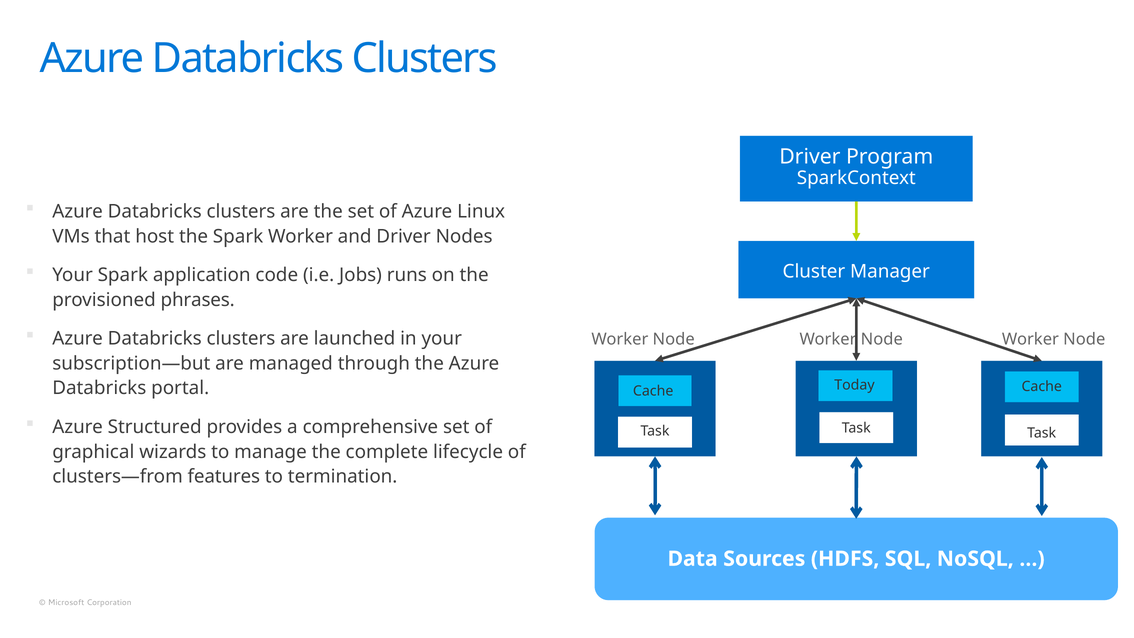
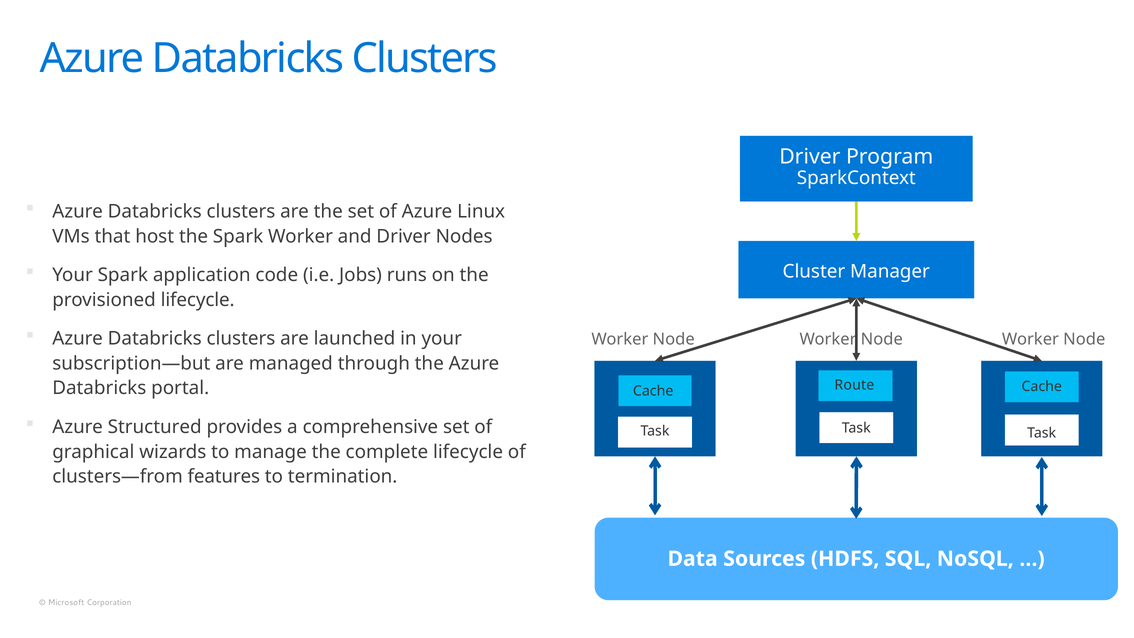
provisioned phrases: phrases -> lifecycle (198, 300)
Today: Today -> Route (854, 385)
